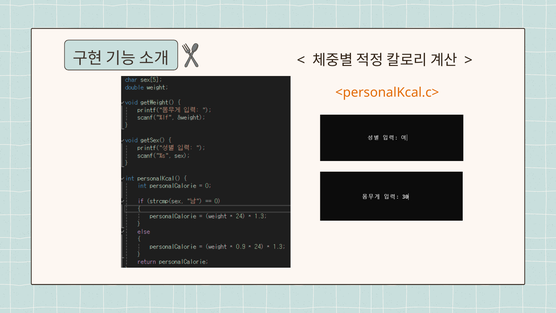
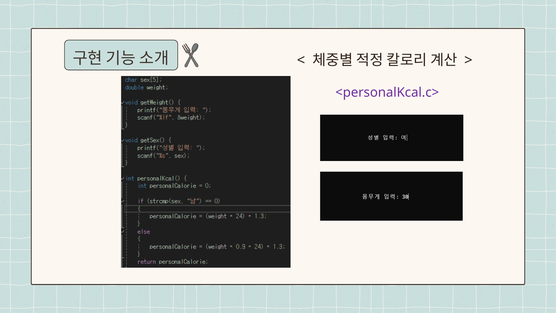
<personalKcal.c> colour: orange -> purple (387, 92)
